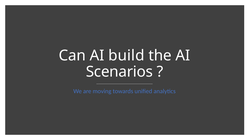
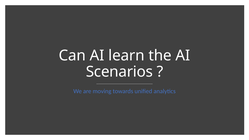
build: build -> learn (126, 56)
